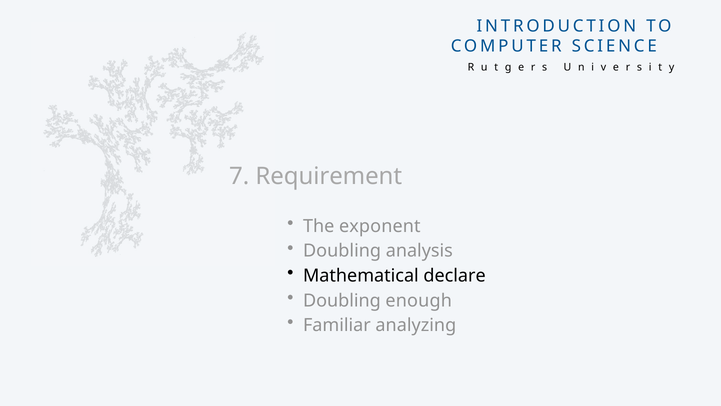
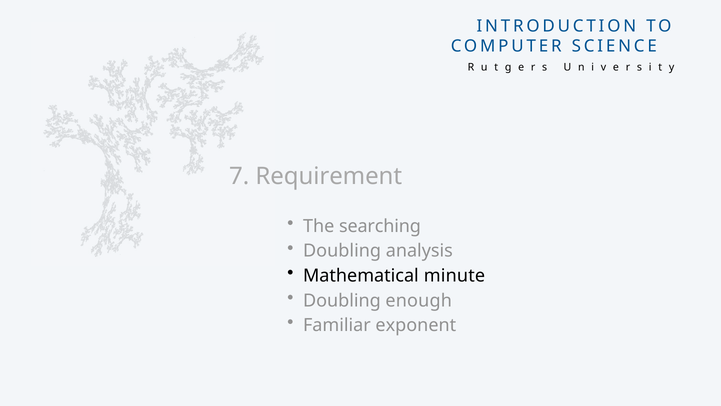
exponent: exponent -> searching (380, 226)
declare: declare -> minute (454, 275)
analyzing: analyzing -> exponent (416, 325)
